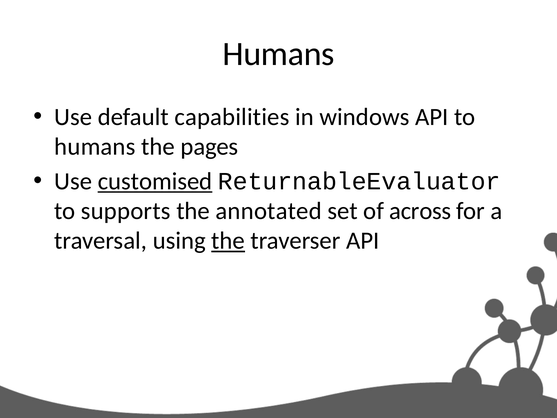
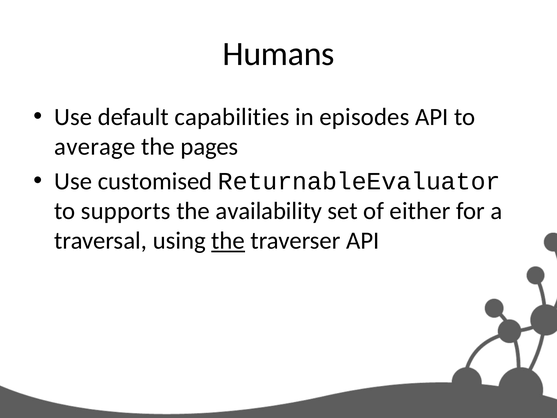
windows: windows -> episodes (364, 117)
humans: humans -> average (95, 147)
customised underline: present -> none (155, 181)
annotated: annotated -> availability (269, 211)
across: across -> either (420, 211)
